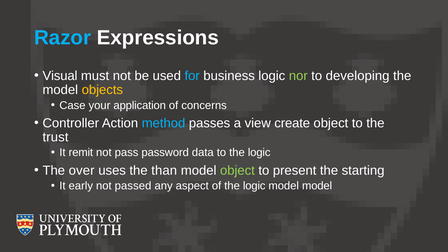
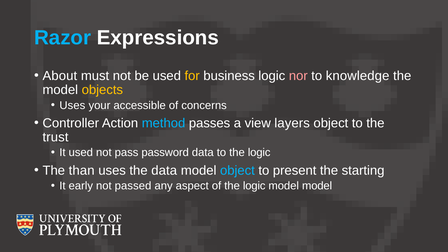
Visual: Visual -> About (60, 76)
for colour: light blue -> yellow (192, 76)
nor colour: light green -> pink (298, 76)
developing: developing -> knowledge (358, 76)
Case: Case -> Uses (72, 105)
application: application -> accessible (140, 105)
create: create -> layers (292, 123)
It remit: remit -> used (81, 153)
over: over -> than (82, 170)
the than: than -> data (164, 170)
object colour: light green -> light blue (237, 170)
